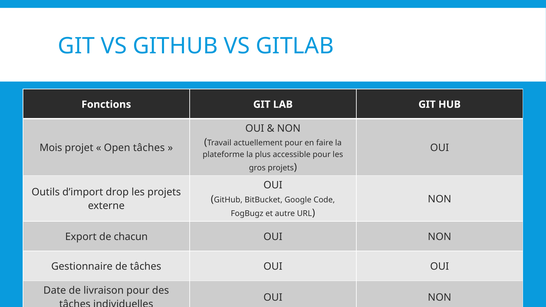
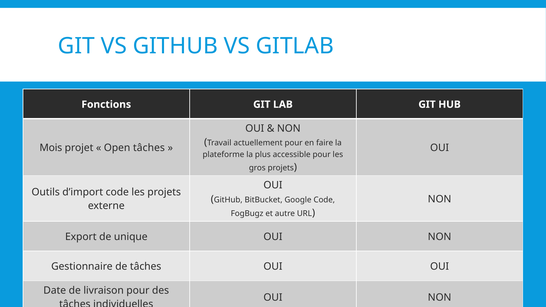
d’import drop: drop -> code (117, 192)
chacun: chacun -> unique (131, 237)
